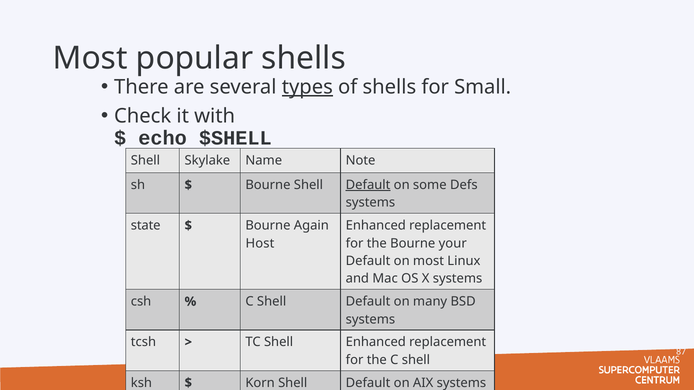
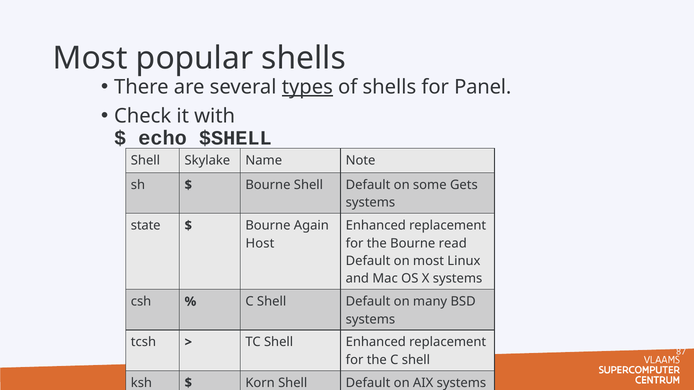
Small: Small -> Panel (483, 87)
Default underline: present -> none (368, 185)
Defs: Defs -> Gets (464, 185)
your: your -> read (453, 244)
